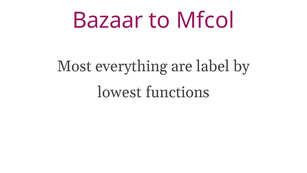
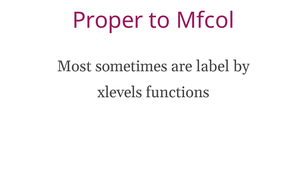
Bazaar: Bazaar -> Proper (108, 20)
everything: everything -> sometimes (131, 66)
lowest: lowest -> xlevels (120, 92)
